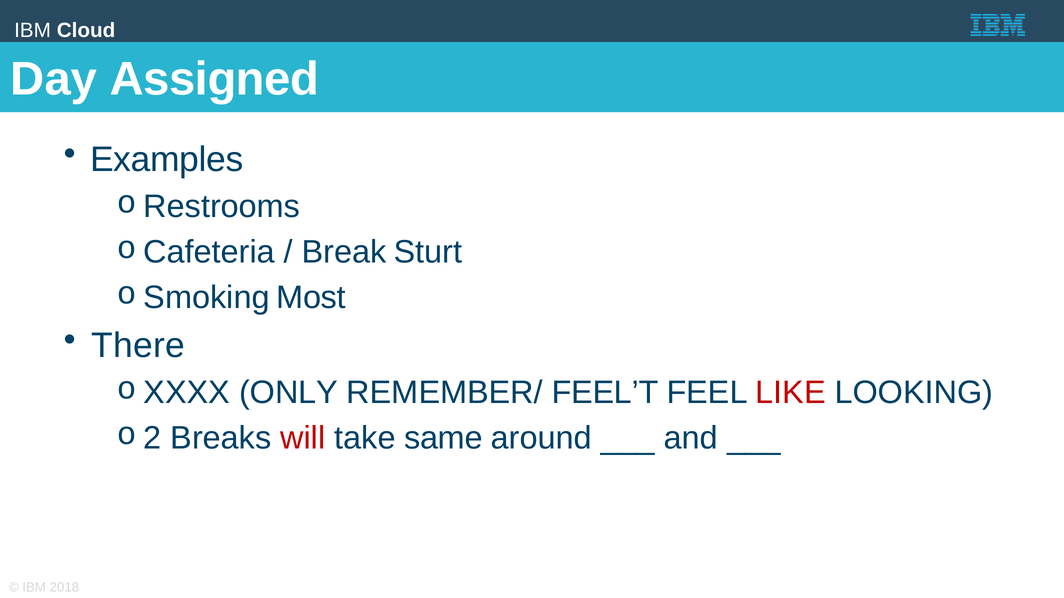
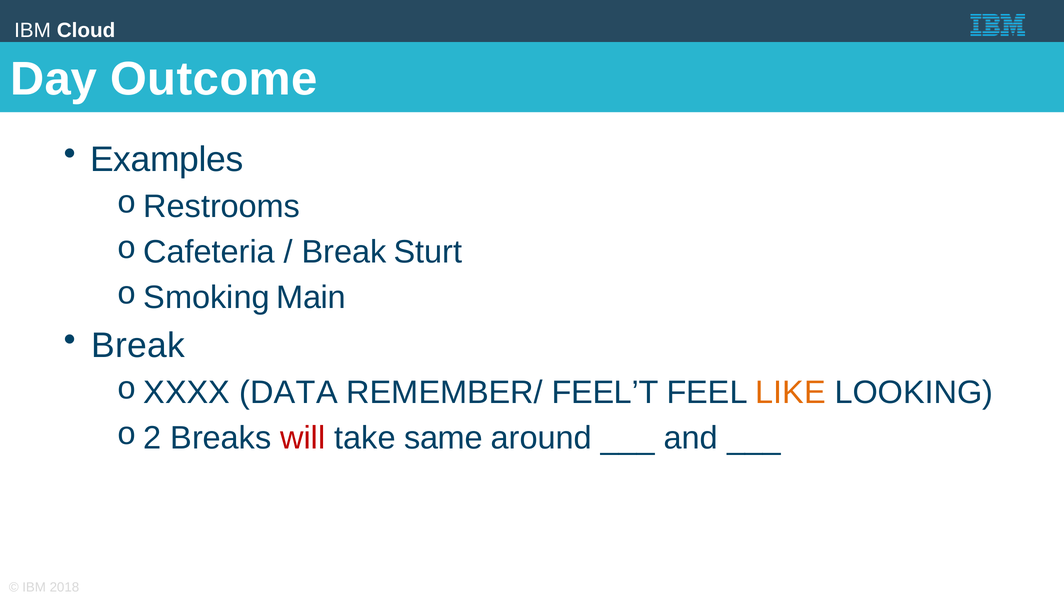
Assigned: Assigned -> Outcome (214, 79)
Most: Most -> Main (311, 298)
There: There -> Break (138, 346)
ONLY: ONLY -> DATA (288, 393)
LIKE colour: red -> orange (791, 393)
